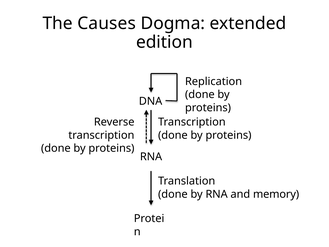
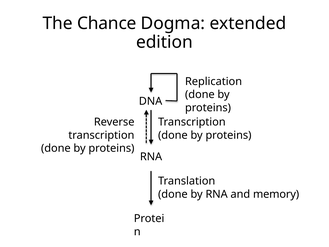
Causes: Causes -> Chance (107, 23)
